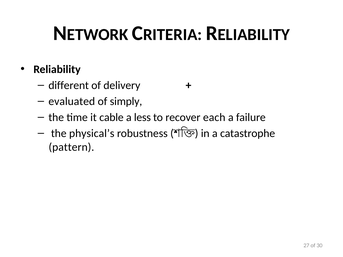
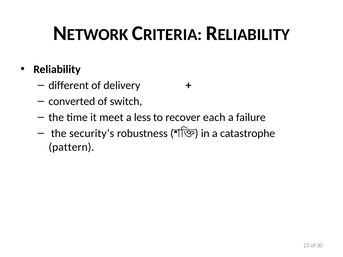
evaluated: evaluated -> converted (72, 101)
simply: simply -> switch (126, 101)
cable: cable -> meet (111, 117)
physical’s: physical’s -> security’s (92, 133)
